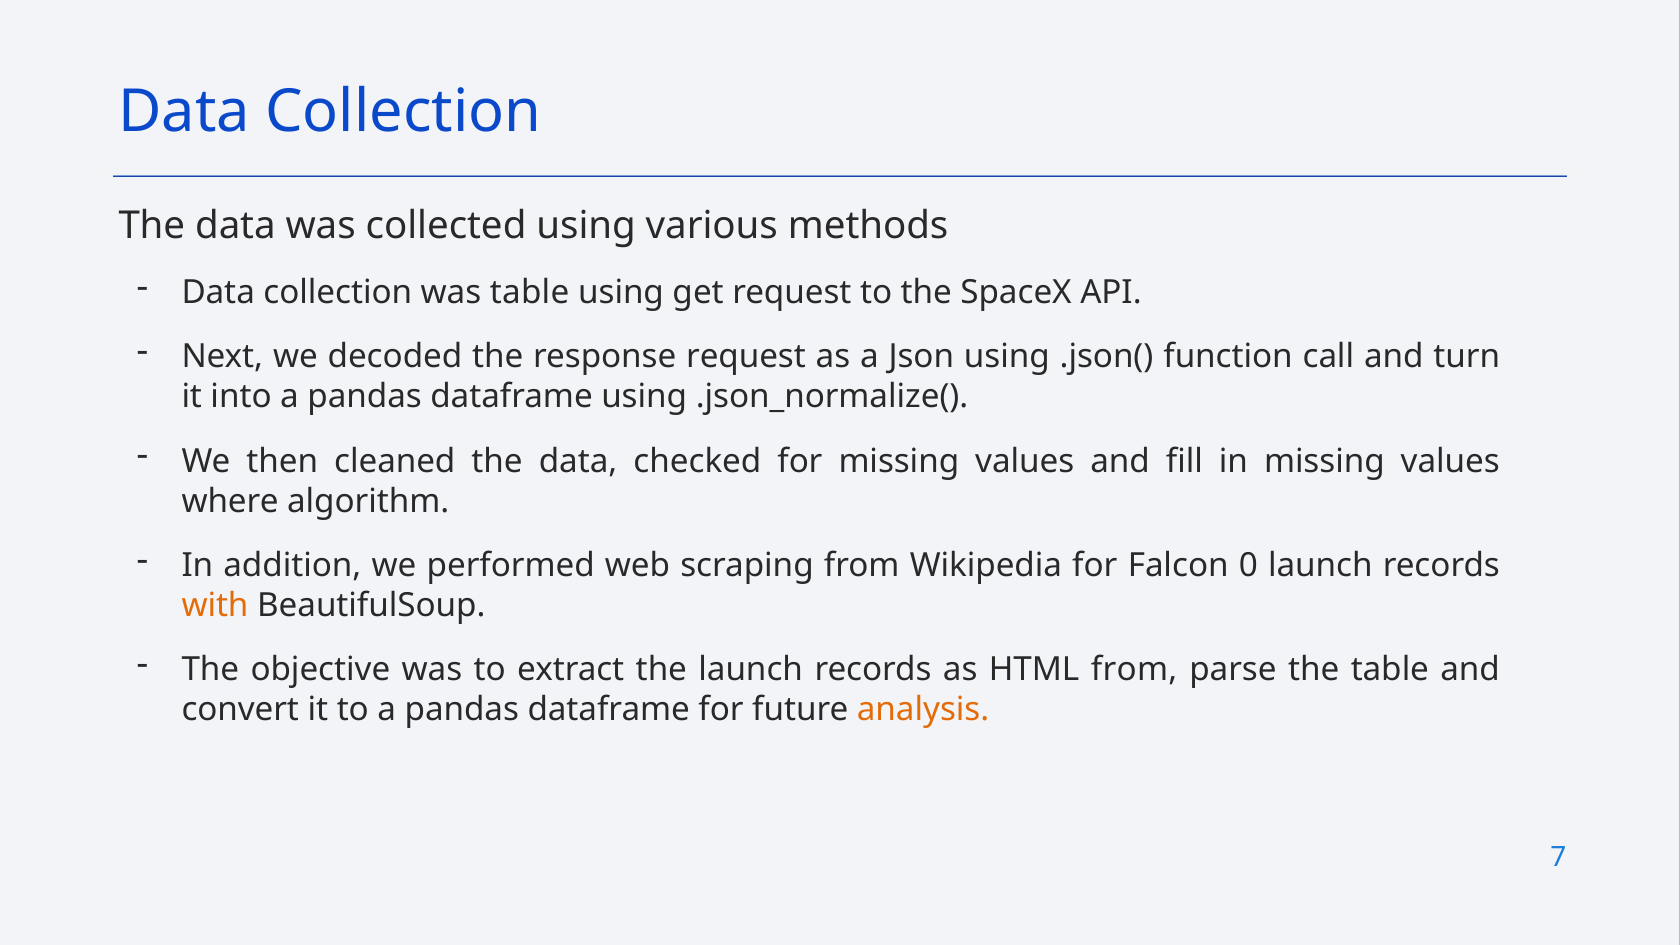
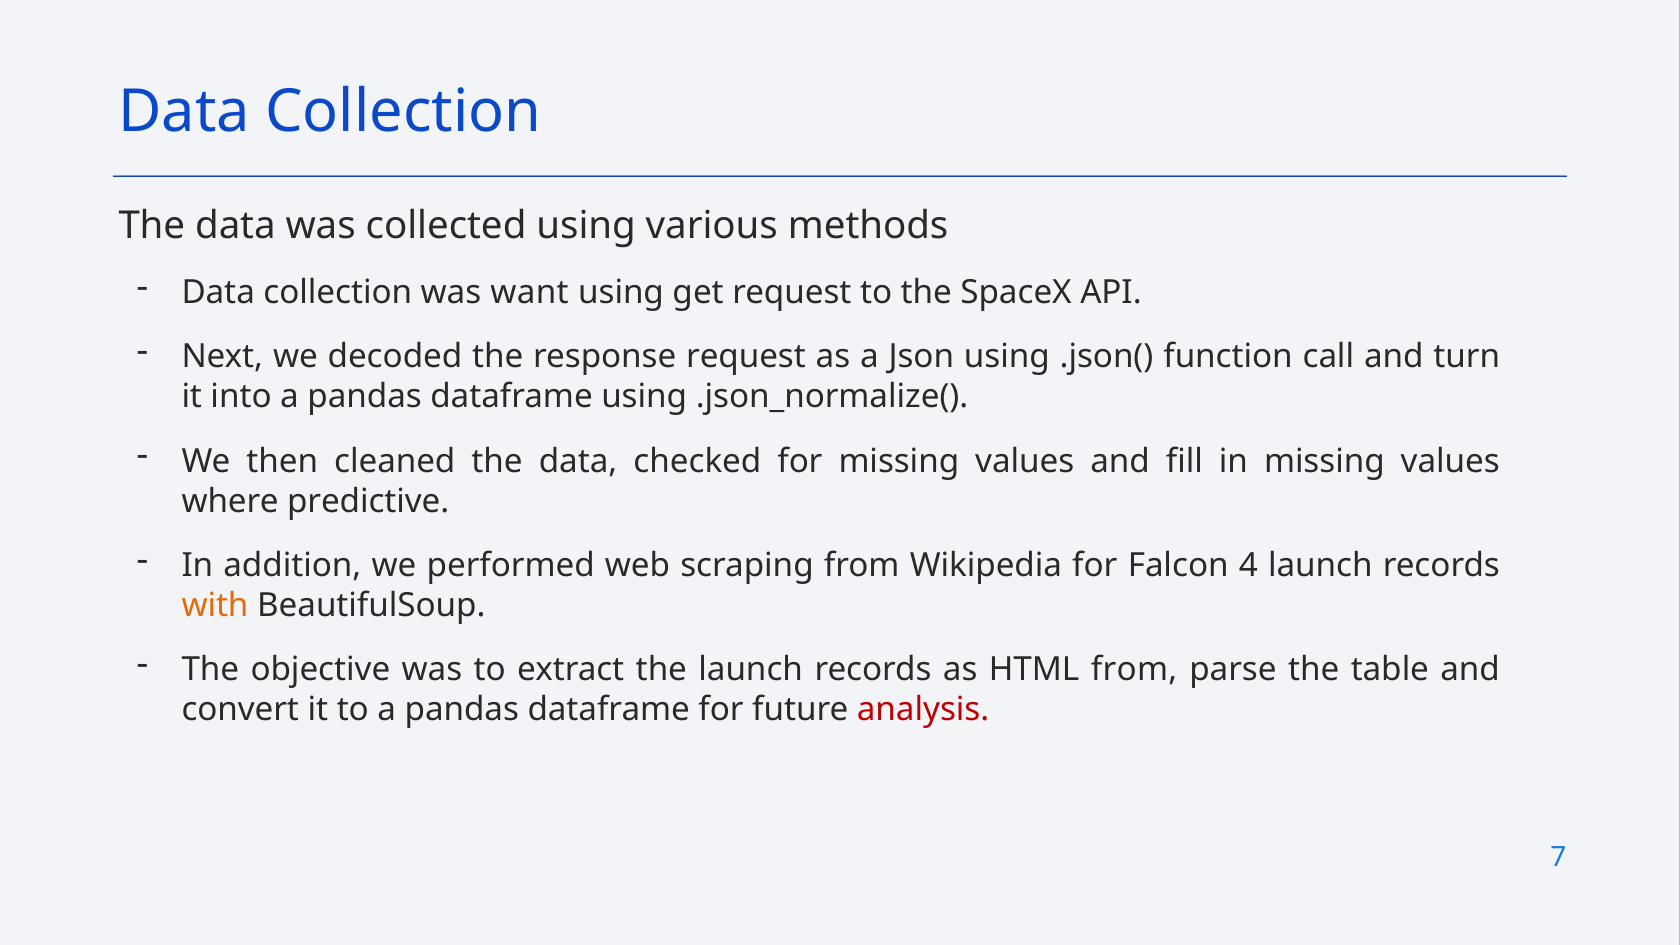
was table: table -> want (530, 293)
algorithm: algorithm -> predictive (368, 501)
0: 0 -> 4 (1248, 565)
analysis colour: orange -> red (923, 710)
